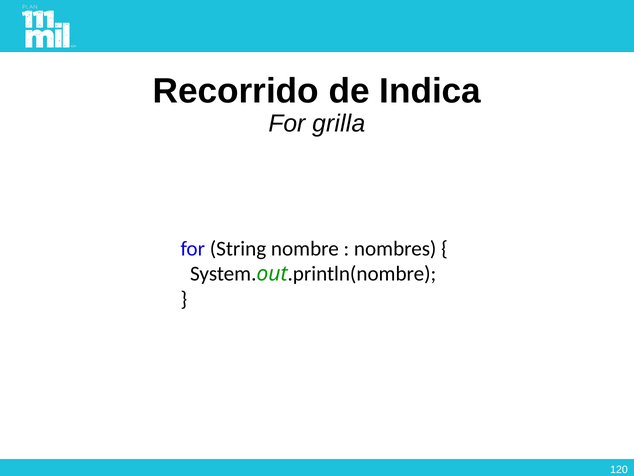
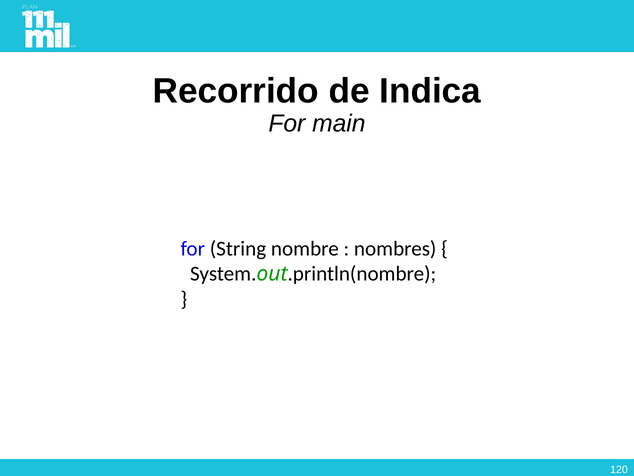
grilla: grilla -> main (339, 124)
